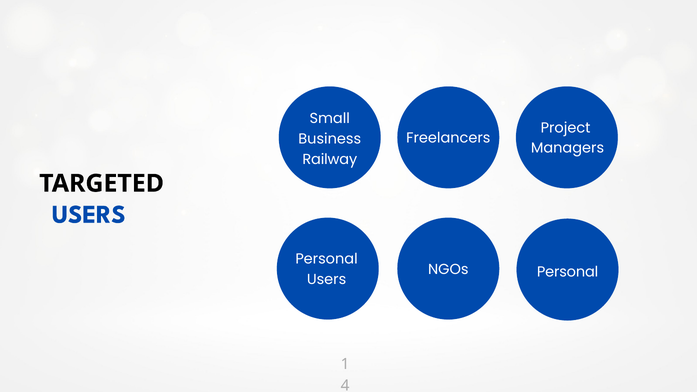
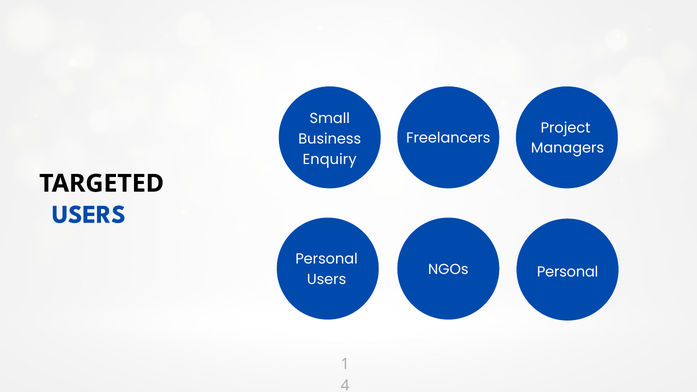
Railway: Railway -> Enquiry (330, 159)
